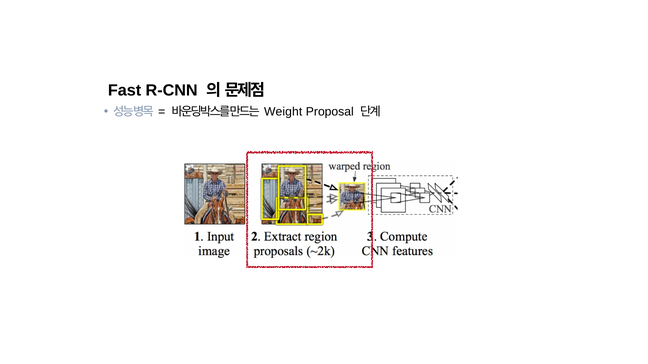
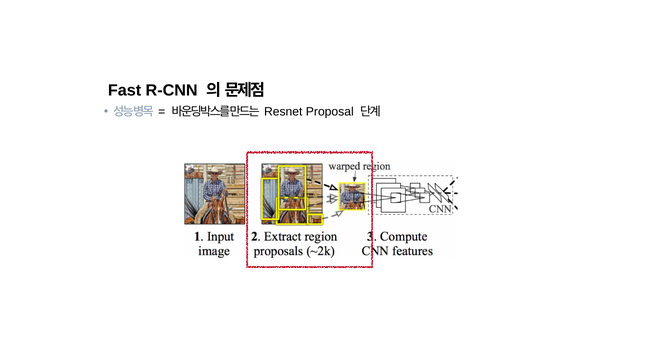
Weight: Weight -> Resnet (283, 112)
